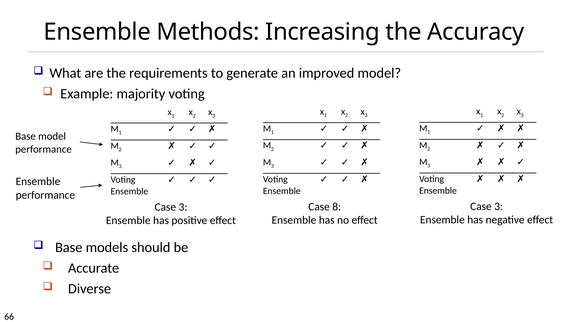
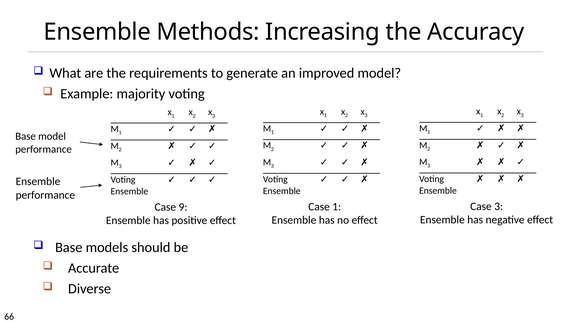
Case 8: 8 -> 1 (337, 207)
3: 3 -> 9 (183, 207)
